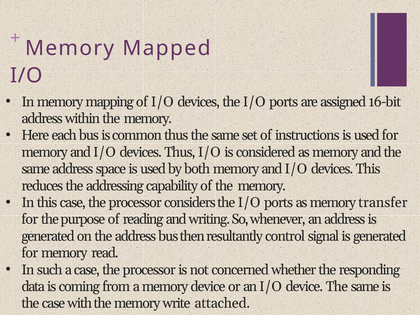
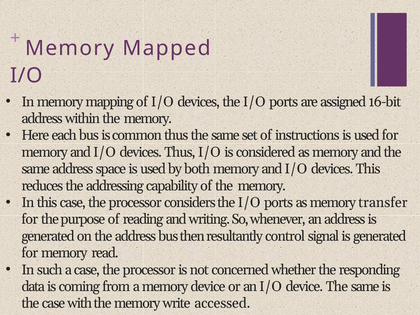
attached: attached -> accessed (222, 303)
